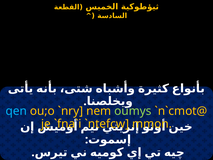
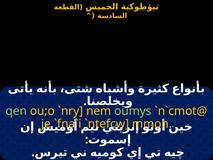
qen colour: light blue -> light green (16, 111)
